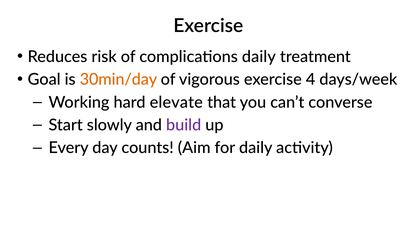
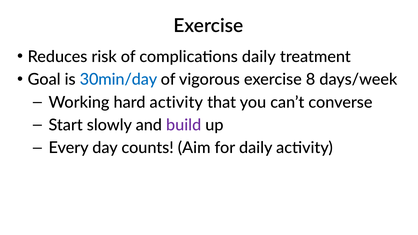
30min/day colour: orange -> blue (118, 80)
4: 4 -> 8 (311, 80)
hard elevate: elevate -> activity (176, 102)
